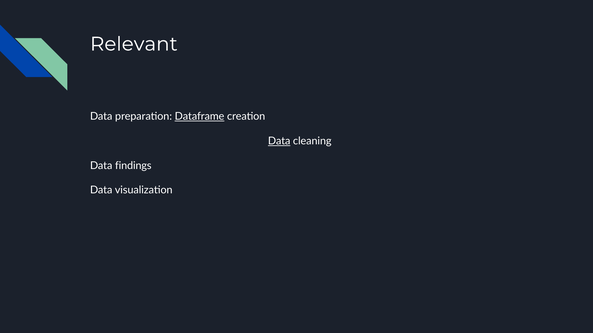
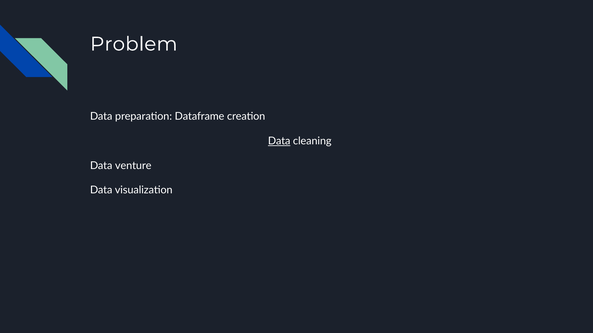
Relevant: Relevant -> Problem (134, 44)
Dataframe underline: present -> none (200, 117)
findings: findings -> venture (133, 166)
